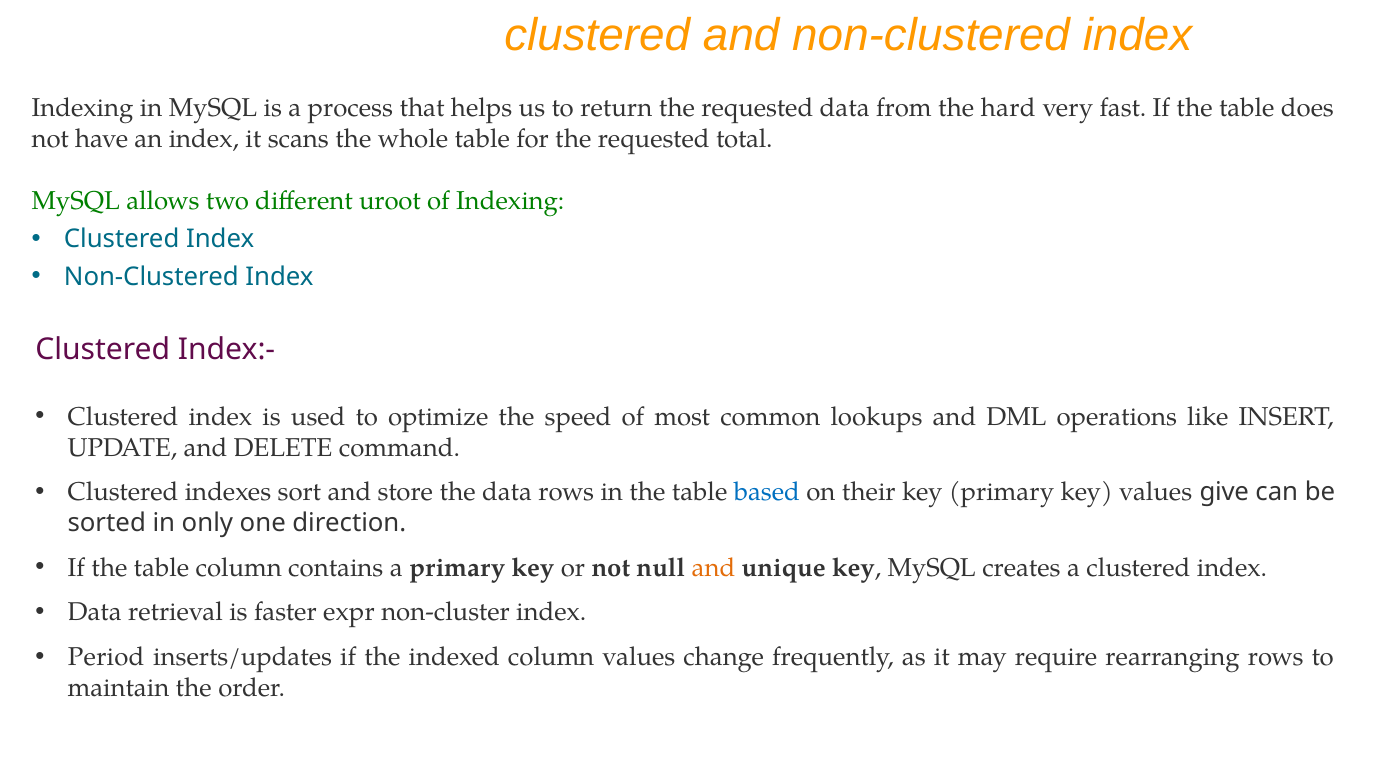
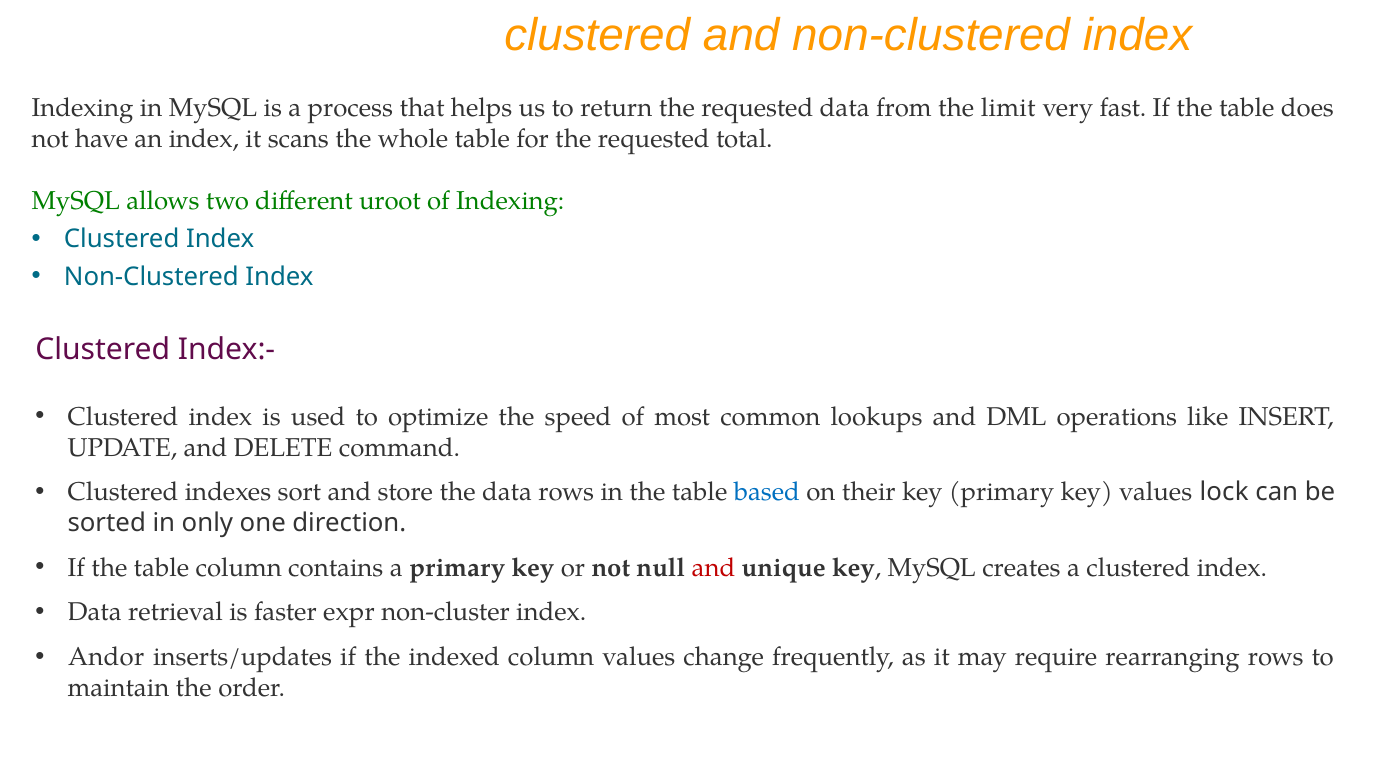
hard: hard -> limit (1008, 109)
give: give -> lock (1224, 493)
and colour: orange -> red (714, 568)
Period: Period -> Andor (106, 657)
